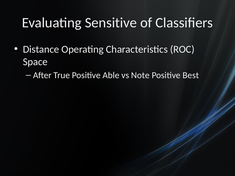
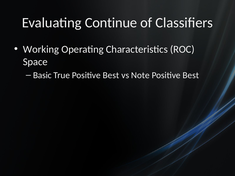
Sensitive: Sensitive -> Continue (111, 23)
Distance: Distance -> Working (41, 49)
After: After -> Basic (42, 75)
True Positive Able: Able -> Best (111, 75)
